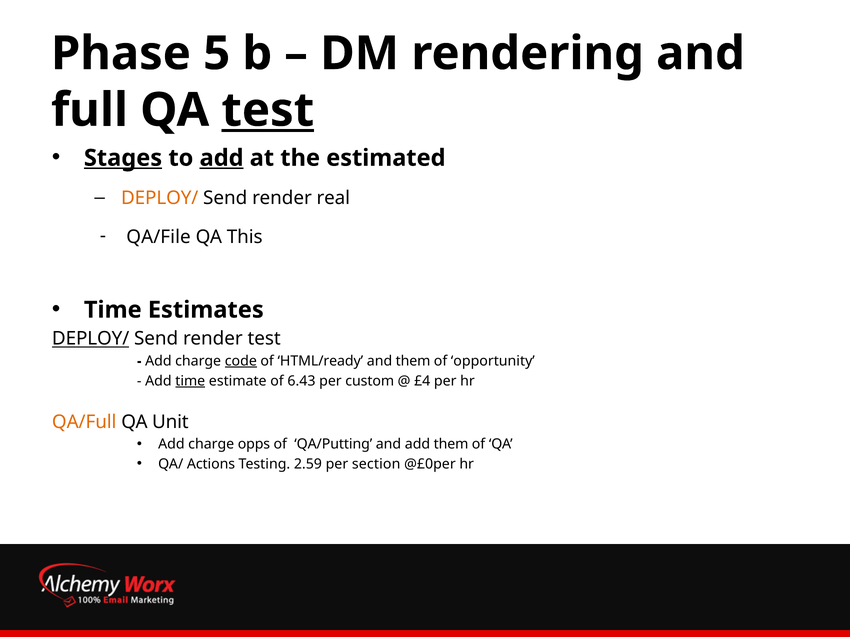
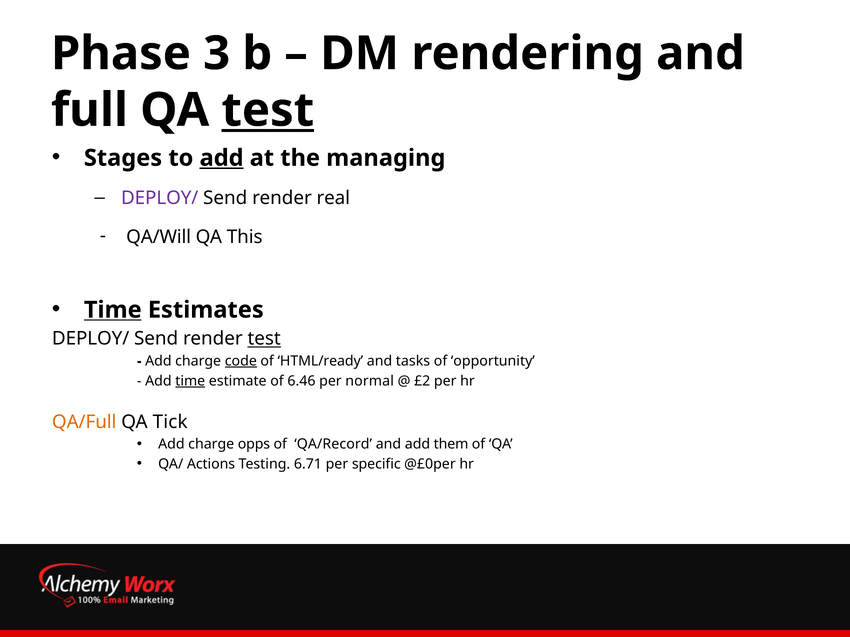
5: 5 -> 3 (217, 54)
Stages underline: present -> none (123, 158)
estimated: estimated -> managing (386, 158)
DEPLOY/ colour: orange -> purple (160, 198)
QA/File: QA/File -> QA/Will (159, 237)
Time underline: none -> present (113, 310)
DEPLOY/ underline: present -> none (91, 339)
test underline: none -> present (264, 339)
and them: them -> tasks (413, 361)
6.43: 6.43 -> 6.46 (301, 381)
custom: custom -> normal (370, 381)
£4: £4 -> £2 (422, 381)
Unit: Unit -> Tick (170, 422)
QA/Putting: QA/Putting -> QA/Record (333, 444)
2.59: 2.59 -> 6.71 (308, 464)
section: section -> specific (376, 464)
